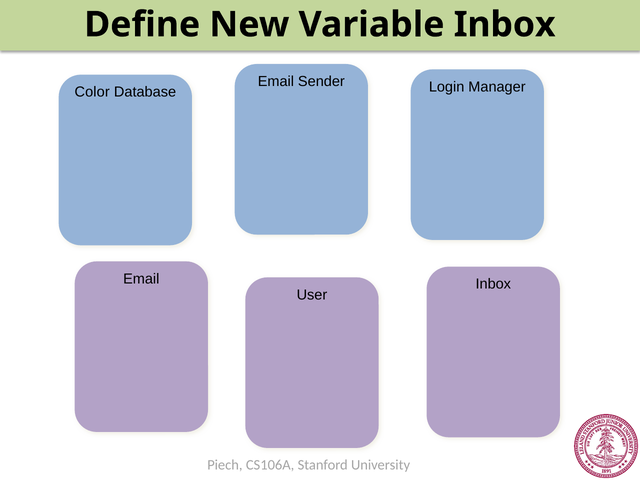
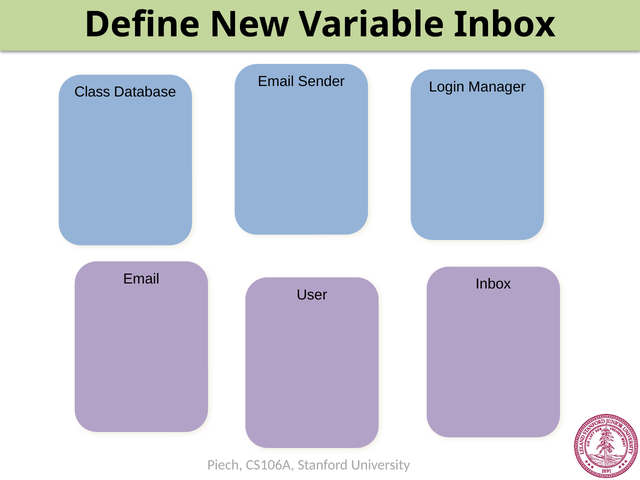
Color: Color -> Class (92, 92)
